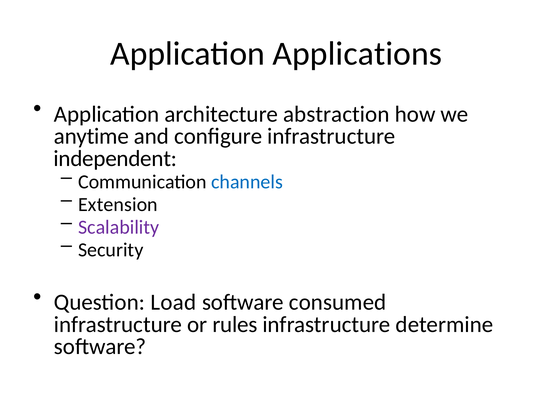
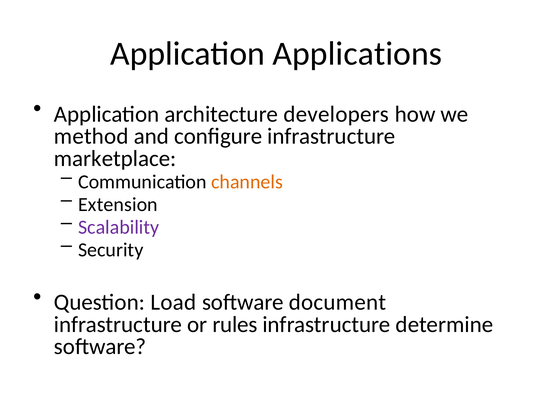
abstraction: abstraction -> developers (336, 114)
anytime: anytime -> method (91, 136)
independent: independent -> marketplace (115, 158)
channels colour: blue -> orange (247, 182)
consumed: consumed -> document (338, 302)
